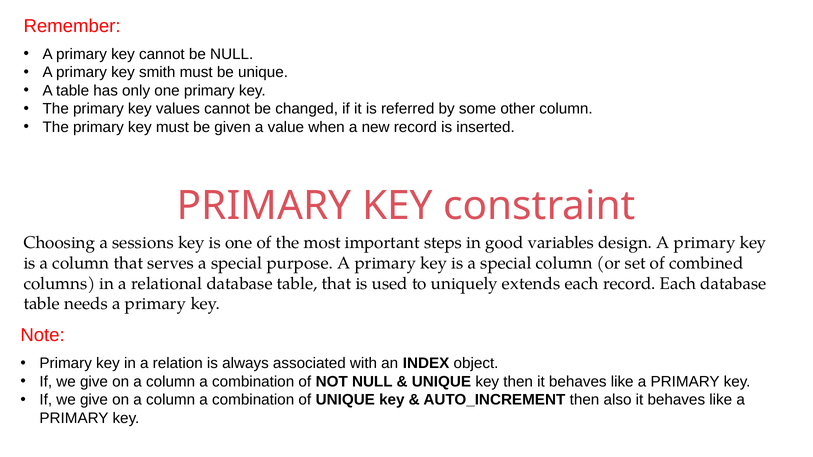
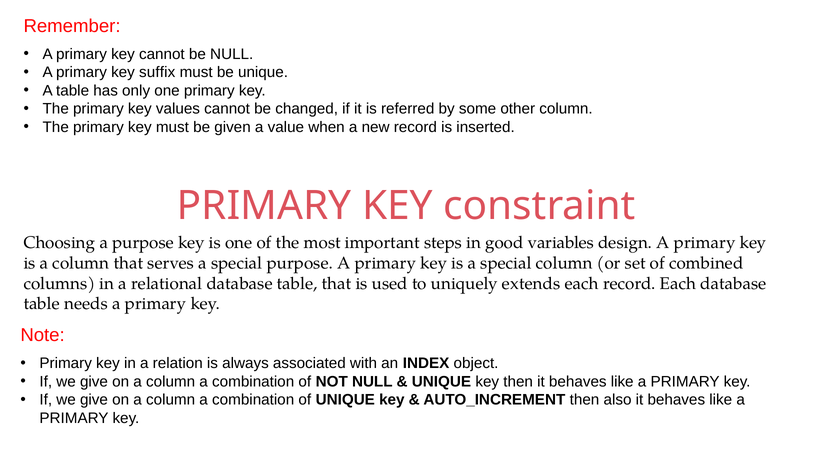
smith: smith -> suffix (157, 72)
a sessions: sessions -> purpose (143, 243)
